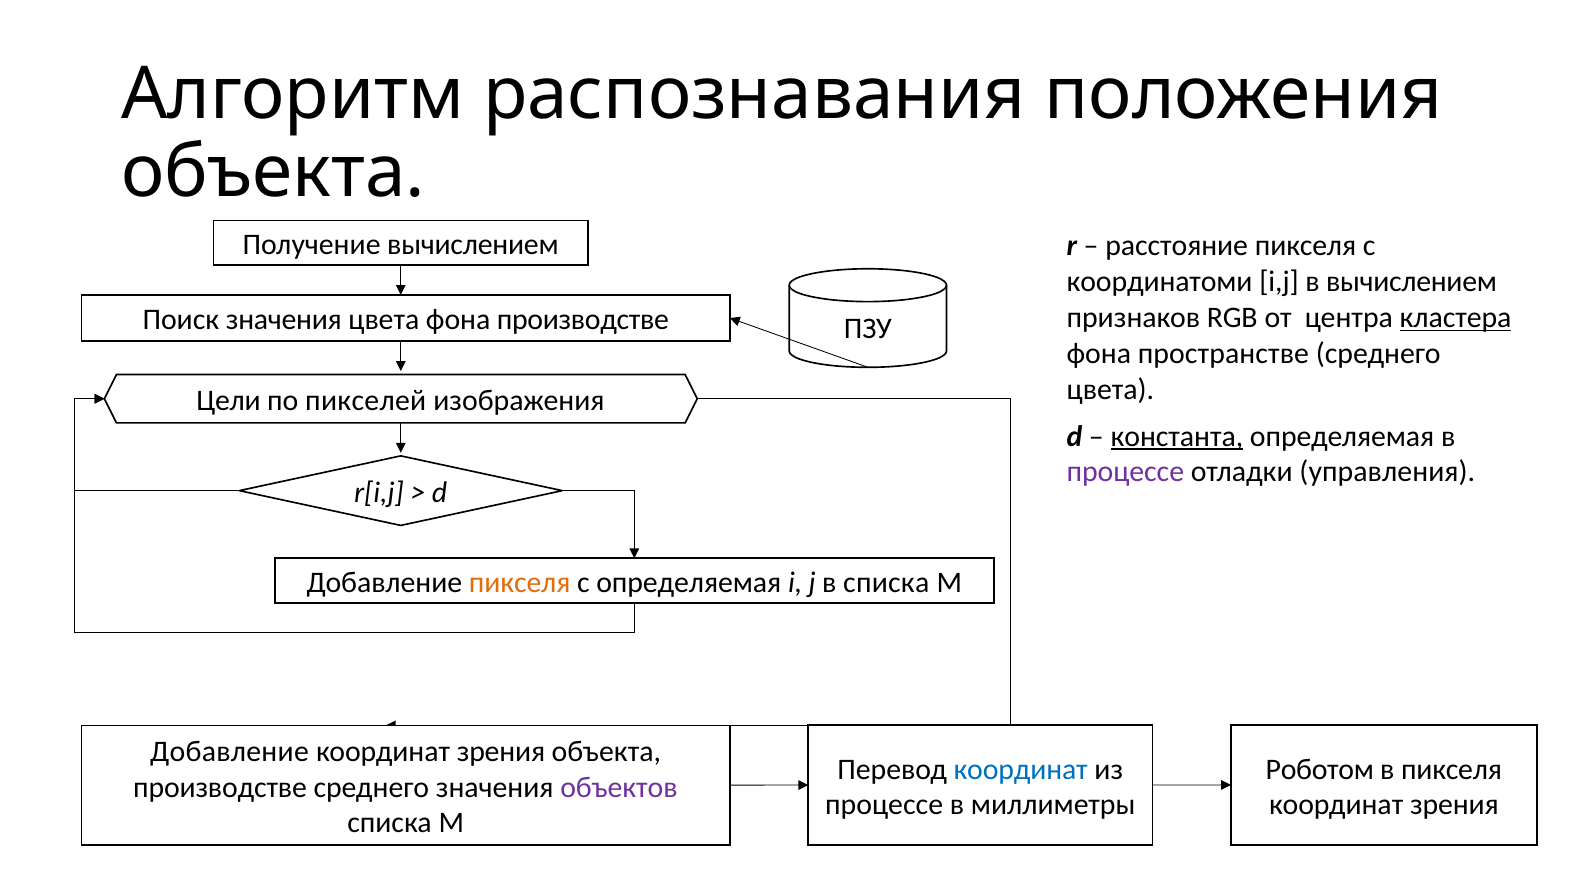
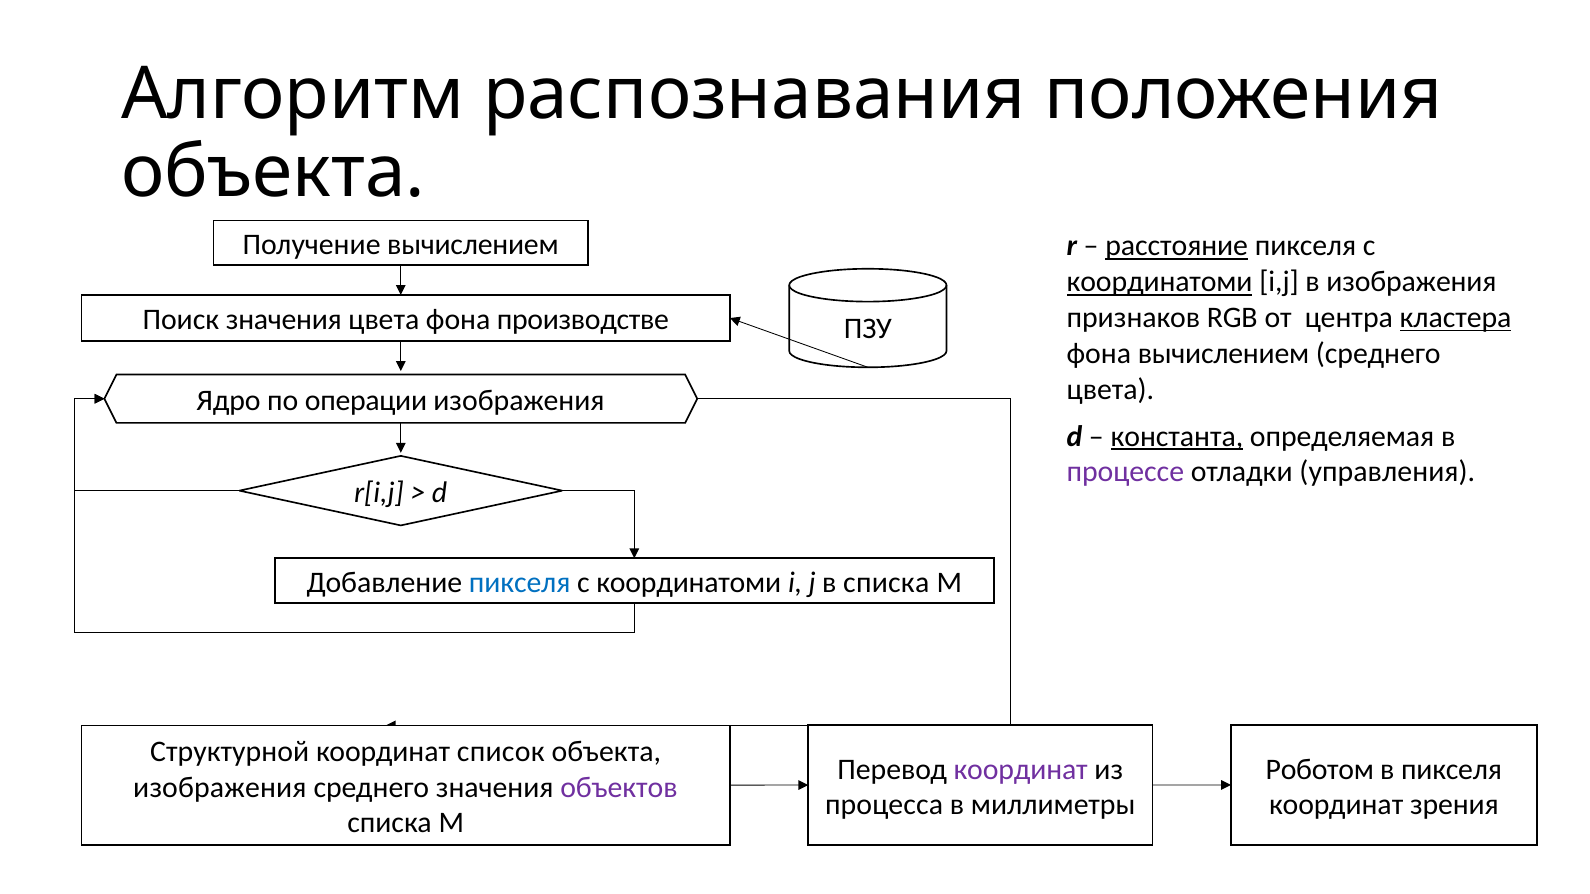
расстояние underline: none -> present (1177, 246)
координатоми underline: none -> present (1160, 282)
в вычислением: вычислением -> изображения (1411, 282)
фона пространстве: пространстве -> вычислением (1224, 354)
Цели: Цели -> Ядро (229, 401)
пикселей: пикселей -> операции (366, 401)
пикселя colour: orange -> blue (520, 583)
определяемая: определяемая -> координатоми (689, 583)
Добавление: Добавление -> Структурной (230, 752)
зрения: зрения -> список (501, 752)
координат colour: blue -> purple (1021, 770)
производстве: производстве -> изображения (220, 788)
процессе: процессе -> процесса (884, 805)
